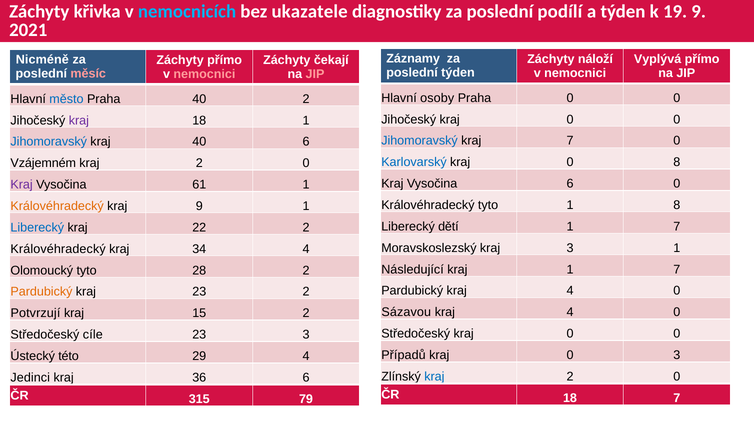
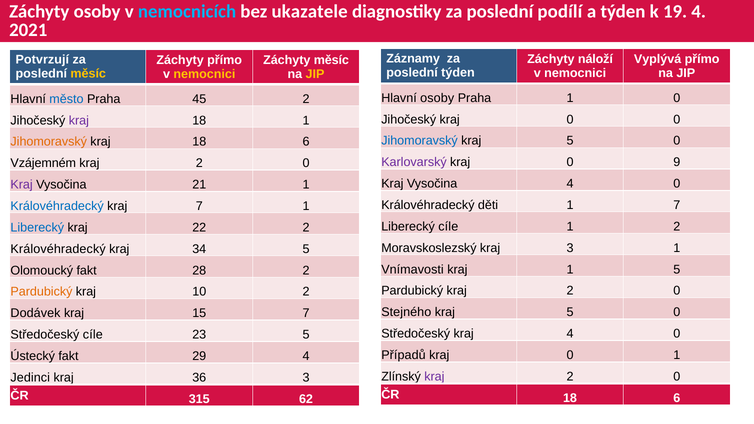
Záchyty křivka: křivka -> osoby (97, 11)
19 9: 9 -> 4 (699, 11)
Nicméně: Nicméně -> Potvrzují (42, 60)
Záchyty čekají: čekají -> měsíc (331, 60)
měsíc colour: pink -> yellow (88, 74)
nemocnici colour: pink -> yellow (204, 74)
JIP colour: pink -> yellow (315, 74)
Praha 0: 0 -> 1 (570, 98)
Praha 40: 40 -> 45 (199, 99)
7: 7 -> 5 (570, 141)
Jihomoravský colour: blue -> orange (49, 142)
40: 40 -> 18 (199, 142)
Karlovarský colour: blue -> purple (414, 162)
0 8: 8 -> 9 (677, 162)
Vysočina 6: 6 -> 4 (570, 184)
61: 61 -> 21 (199, 185)
Královéhradecký tyto: tyto -> děti (488, 205)
1 8: 8 -> 7 (677, 205)
Královéhradecký colour: orange -> blue (57, 206)
kraj 9: 9 -> 7 (199, 206)
Liberecký dětí: dětí -> cíle (448, 227)
7: 7 -> 2 (677, 227)
34 4: 4 -> 5 (306, 249)
Následující: Následující -> Vnímavosti (413, 269)
kraj 1 7: 7 -> 5 (677, 269)
Olomoucký tyto: tyto -> fakt (87, 270)
Pardubický kraj 4: 4 -> 2 (570, 291)
kraj 23: 23 -> 10 (199, 292)
Sázavou: Sázavou -> Stejného (406, 312)
4: 4 -> 5 (570, 312)
Potvrzují: Potvrzují -> Dodávek (35, 313)
15 2: 2 -> 7 (306, 313)
Středočeský kraj 0: 0 -> 4 (570, 334)
23 3: 3 -> 5 (306, 335)
0 3: 3 -> 1 (677, 355)
Ústecký této: této -> fakt (68, 356)
kraj colour: blue -> purple (434, 377)
36 6: 6 -> 3 (306, 378)
ČR 18 7: 7 -> 6 (677, 398)
79: 79 -> 62 (306, 399)
